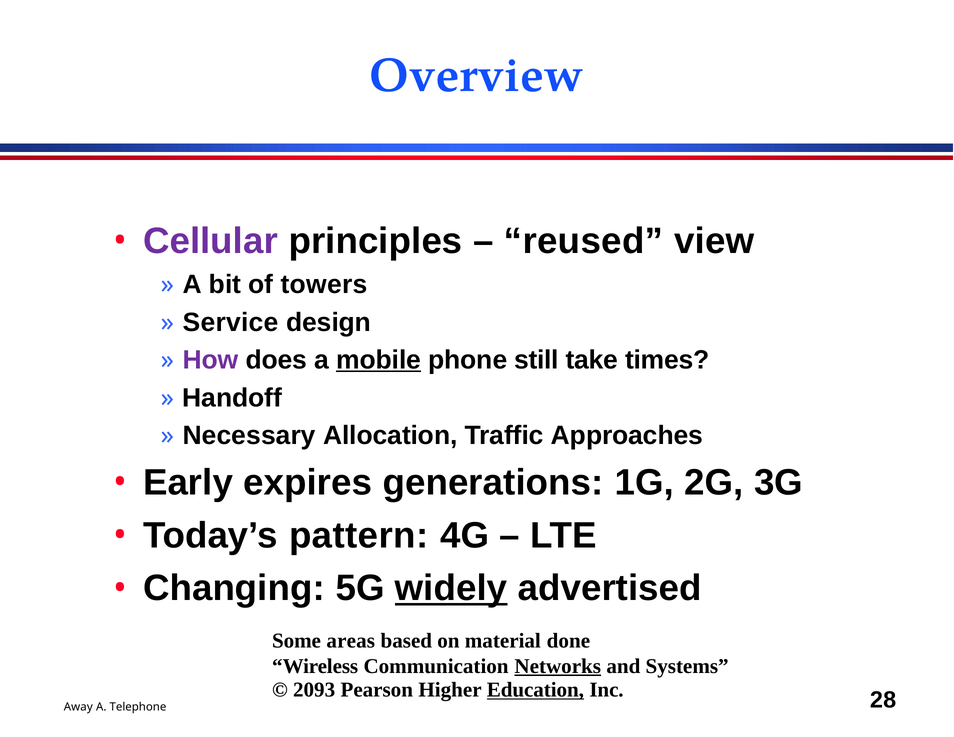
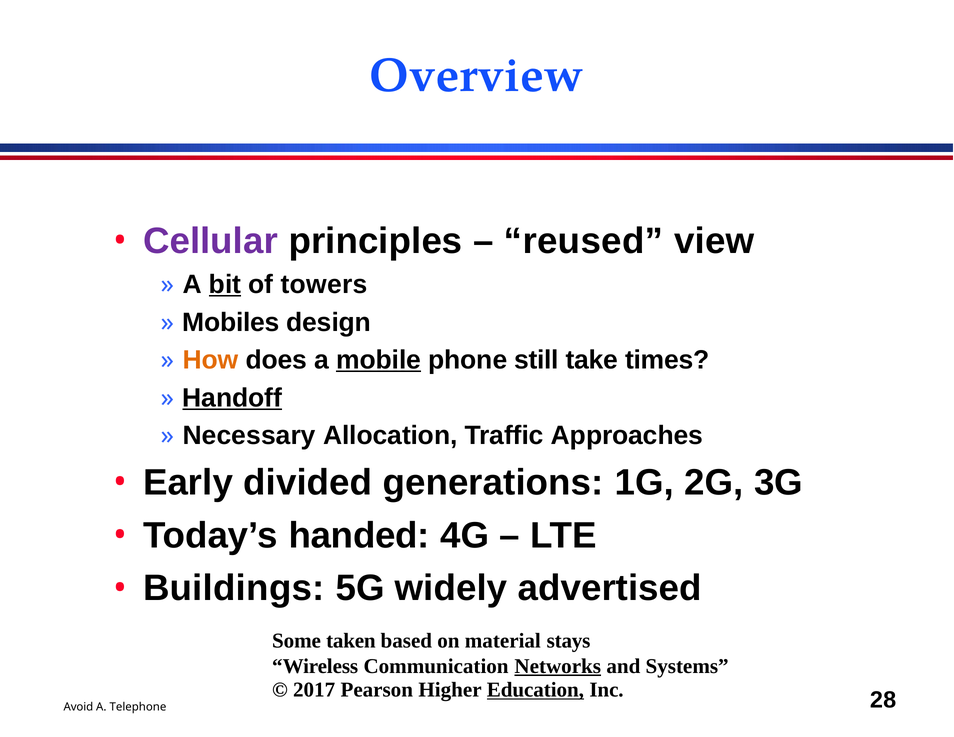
bit underline: none -> present (225, 284)
Service: Service -> Mobiles (231, 322)
How colour: purple -> orange (211, 360)
Handoff underline: none -> present (232, 398)
expires: expires -> divided (308, 483)
pattern: pattern -> handed (359, 536)
Changing: Changing -> Buildings (234, 589)
widely underline: present -> none (451, 589)
areas: areas -> taken (351, 641)
done: done -> stays (569, 641)
2093: 2093 -> 2017 (314, 690)
Away: Away -> Avoid (78, 707)
